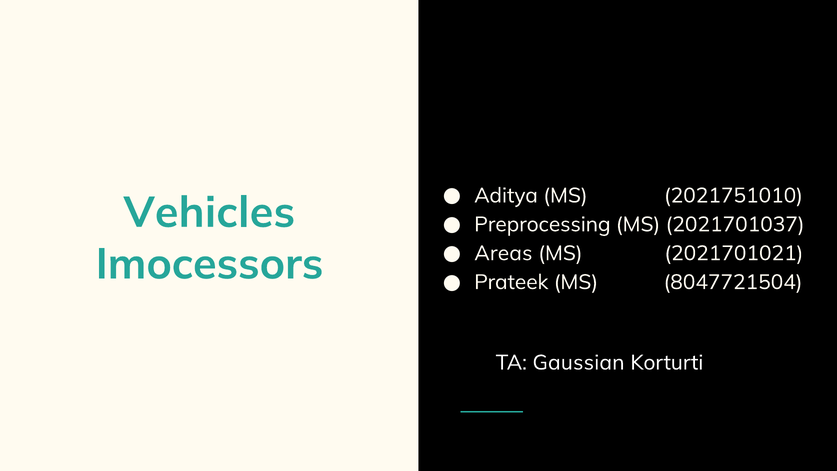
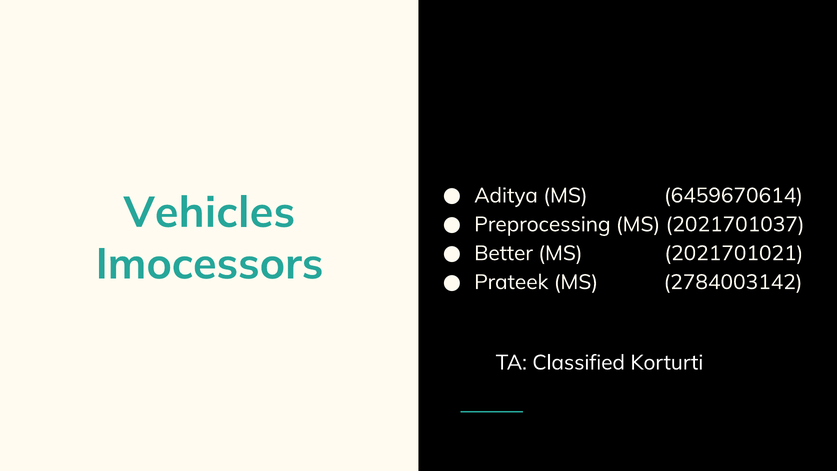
2021751010: 2021751010 -> 6459670614 (733, 195)
Areas: Areas -> Better (504, 253)
8047721504: 8047721504 -> 2784003142 (733, 282)
Gaussian: Gaussian -> Classified (579, 362)
